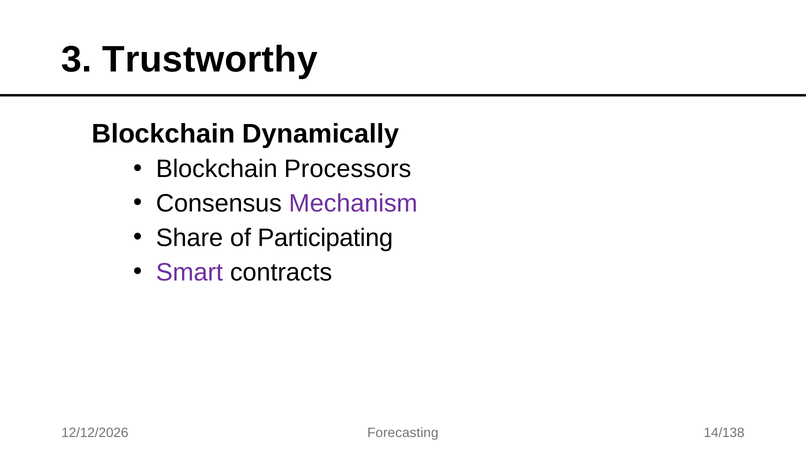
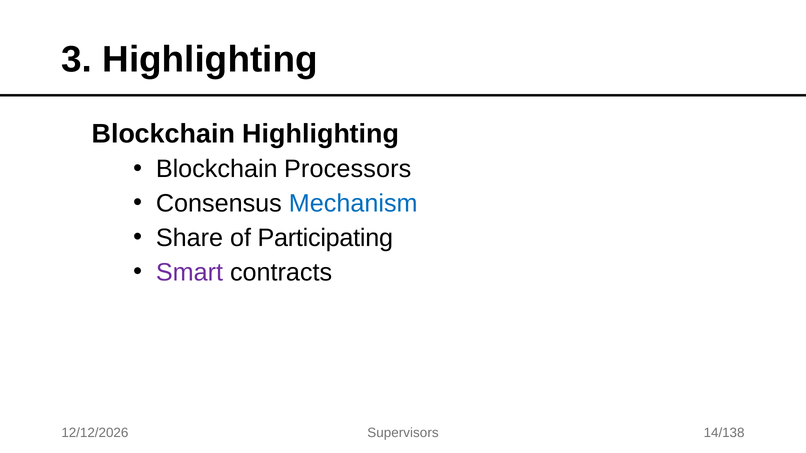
3 Trustworthy: Trustworthy -> Highlighting (210, 60)
Blockchain Dynamically: Dynamically -> Highlighting (321, 134)
Mechanism colour: purple -> blue (353, 204)
Forecasting: Forecasting -> Supervisors (403, 433)
